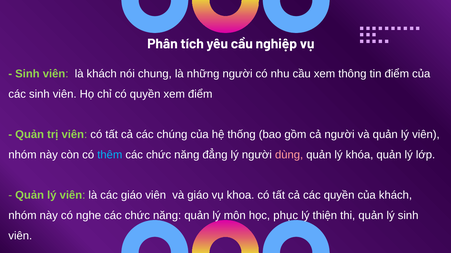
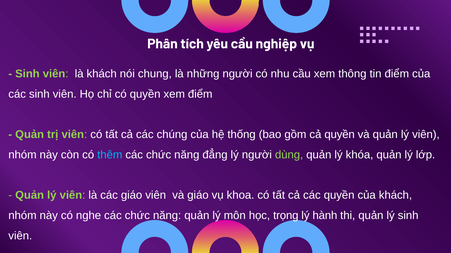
cả người: người -> quyền (340, 135)
dùng colour: pink -> light green (289, 155)
phục: phục -> trọng (286, 216)
thiện: thiện -> hành (325, 216)
